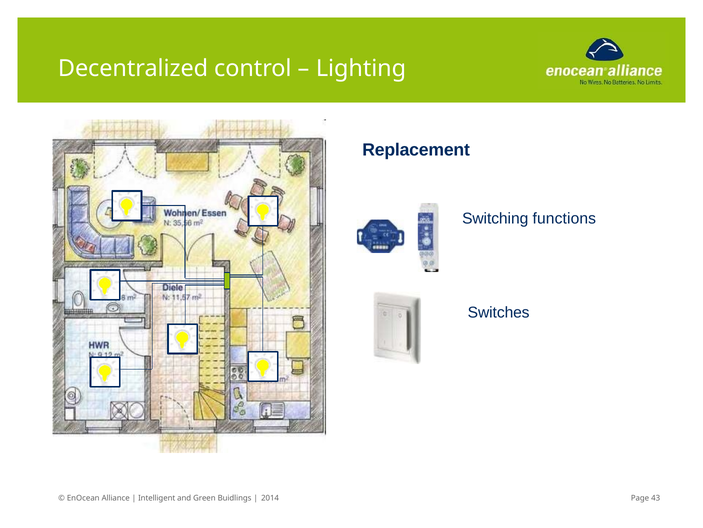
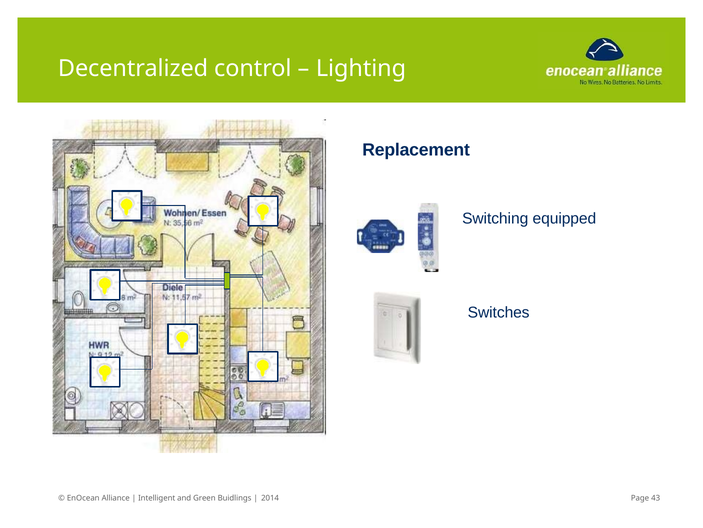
functions: functions -> equipped (564, 218)
